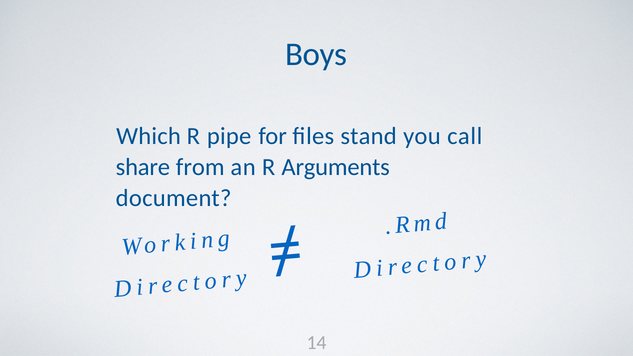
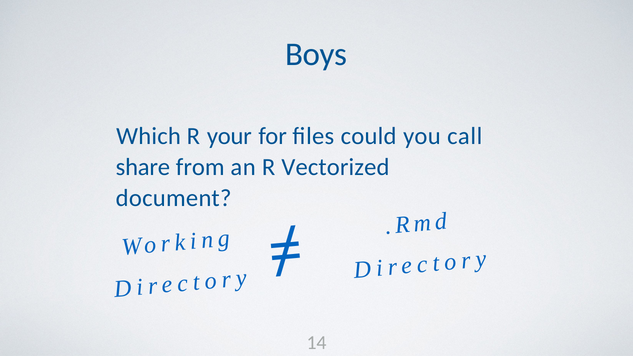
pipe: pipe -> your (229, 136)
stand: stand -> could (369, 136)
Arguments: Arguments -> Vectorized (335, 167)
